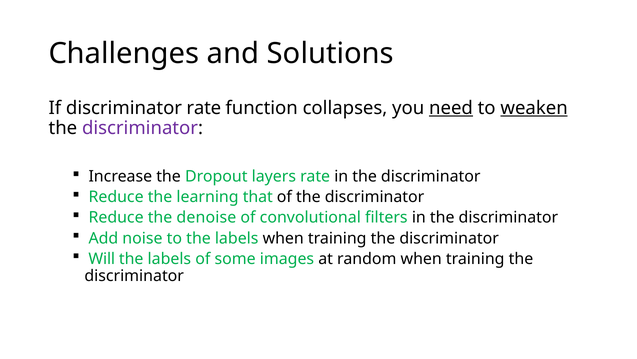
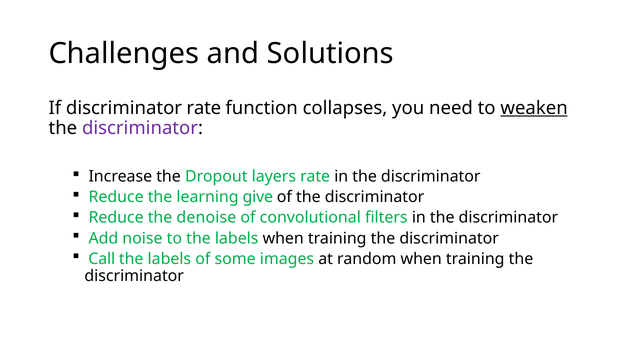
need underline: present -> none (451, 108)
that: that -> give (258, 197)
Will: Will -> Call (102, 258)
